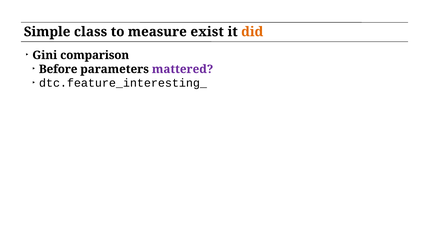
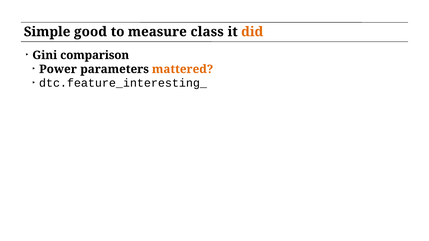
class: class -> good (91, 32)
exist: exist -> class (207, 32)
Before: Before -> Power (58, 69)
mattered colour: purple -> orange (183, 69)
